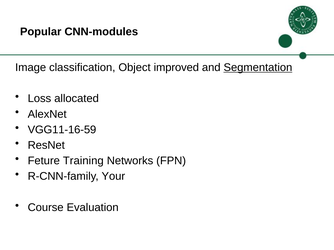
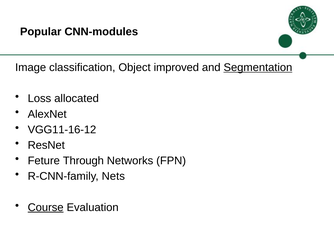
VGG11-16-59: VGG11-16-59 -> VGG11-16-12 (62, 130)
Training: Training -> Through (83, 161)
Your: Your -> Nets (113, 177)
Course underline: none -> present (46, 208)
